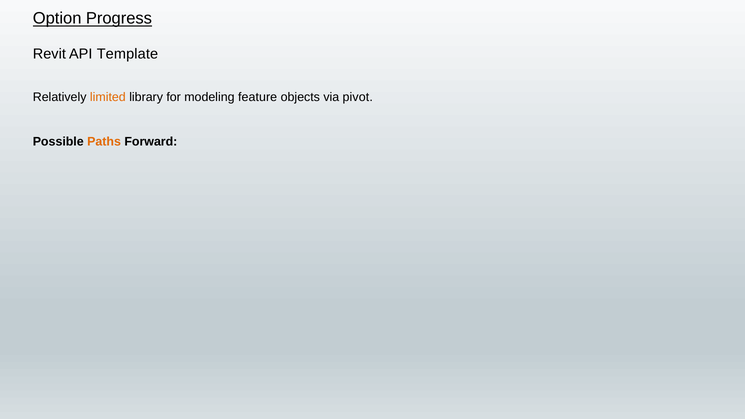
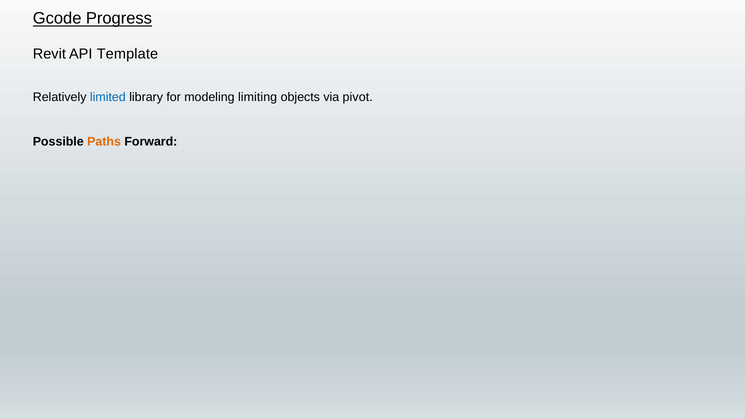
Option: Option -> Gcode (57, 19)
limited colour: orange -> blue (108, 97)
feature: feature -> limiting (258, 97)
